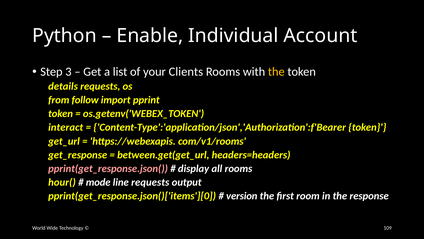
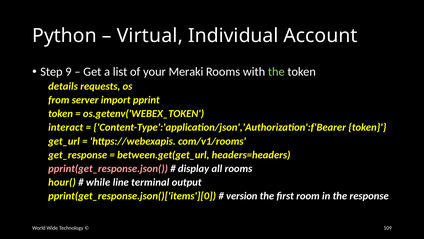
Enable: Enable -> Virtual (150, 36)
3: 3 -> 9 (68, 72)
Clients: Clients -> Meraki (186, 72)
the colour: yellow -> light green (276, 72)
follow: follow -> server (85, 100)
mode: mode -> while (98, 182)
line requests: requests -> terminal (150, 182)
